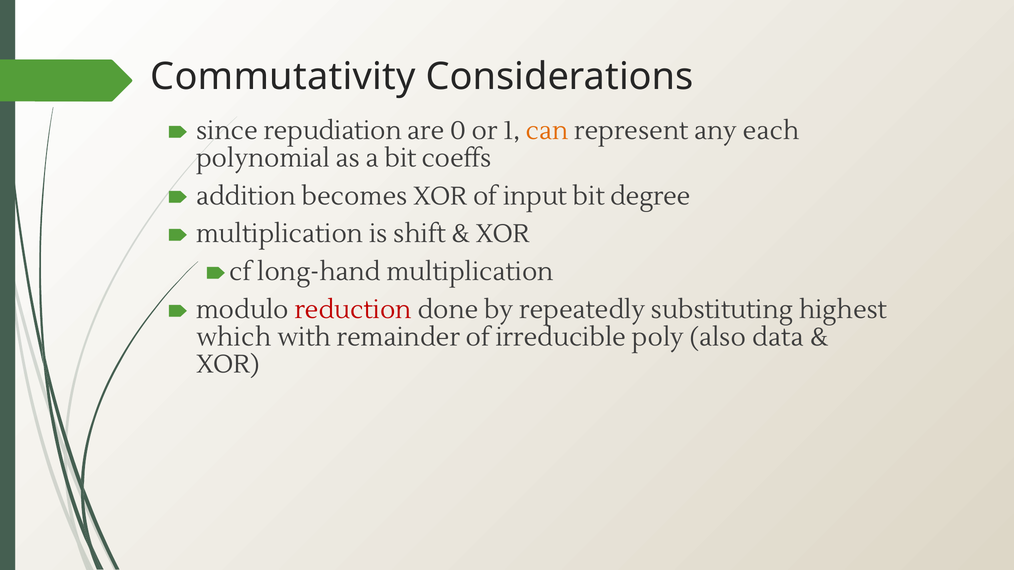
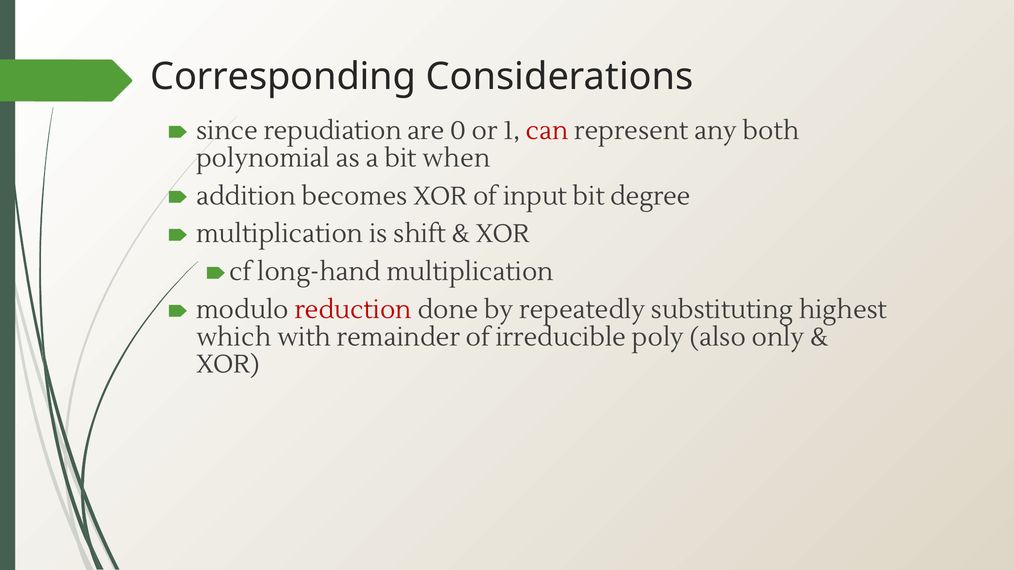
Commutativity: Commutativity -> Corresponding (283, 77)
can colour: orange -> red (547, 131)
each: each -> both (771, 131)
coeffs: coeffs -> when (456, 158)
data: data -> only (778, 338)
